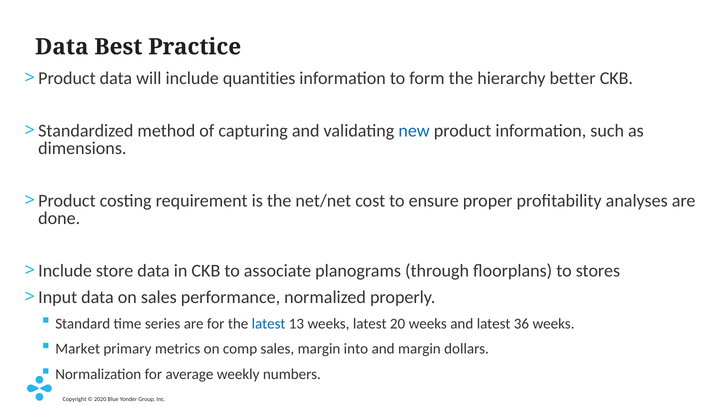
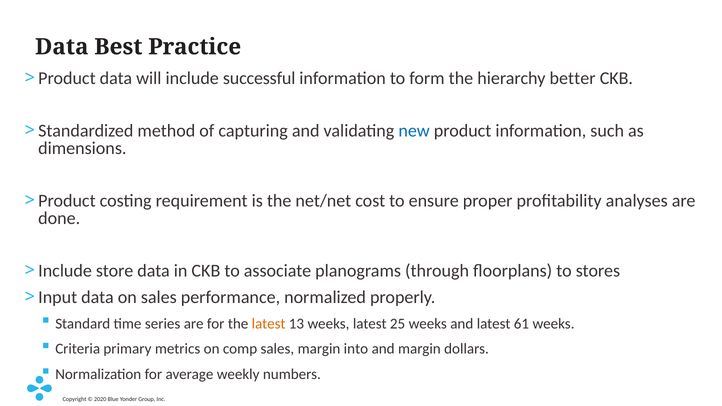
quantities: quantities -> successful (259, 78)
latest colour: blue -> orange (269, 324)
20: 20 -> 25 (398, 324)
36: 36 -> 61 (521, 324)
Market: Market -> Criteria (78, 349)
